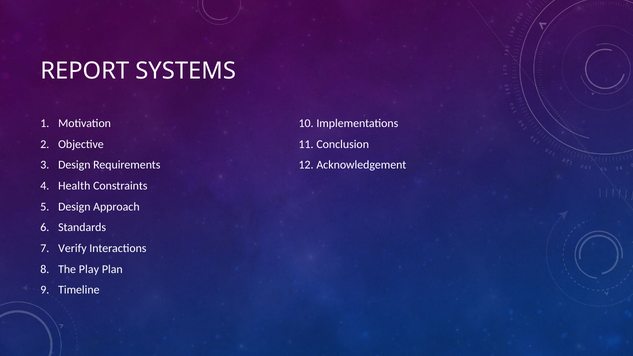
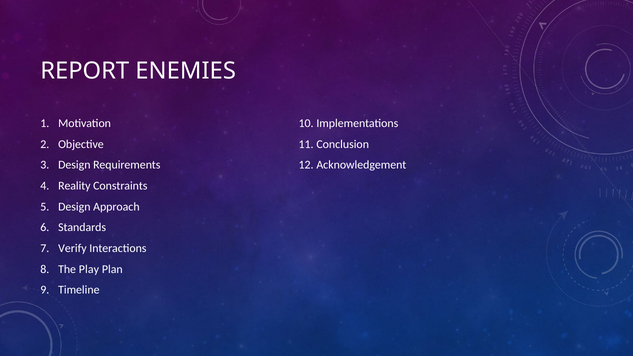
SYSTEMS: SYSTEMS -> ENEMIES (186, 71)
Health: Health -> Reality (74, 186)
